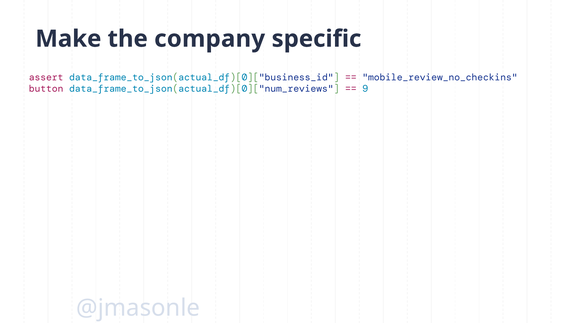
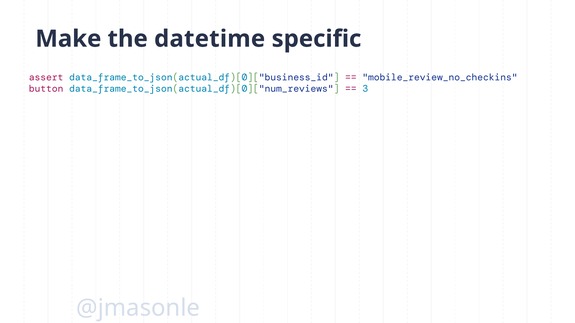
company: company -> datetime (210, 39)
9: 9 -> 3 (365, 89)
